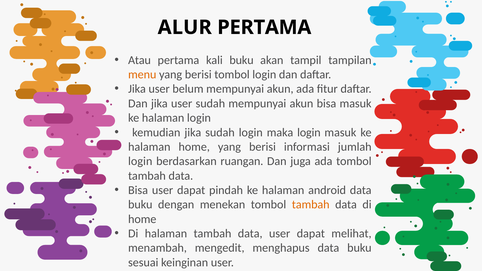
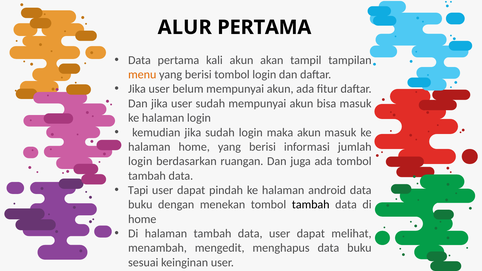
Atau: Atau -> Data (139, 60)
kali buku: buku -> akun (241, 60)
maka login: login -> akun (309, 132)
Bisa: Bisa -> Tapi (138, 190)
tambah colour: orange -> black (311, 205)
